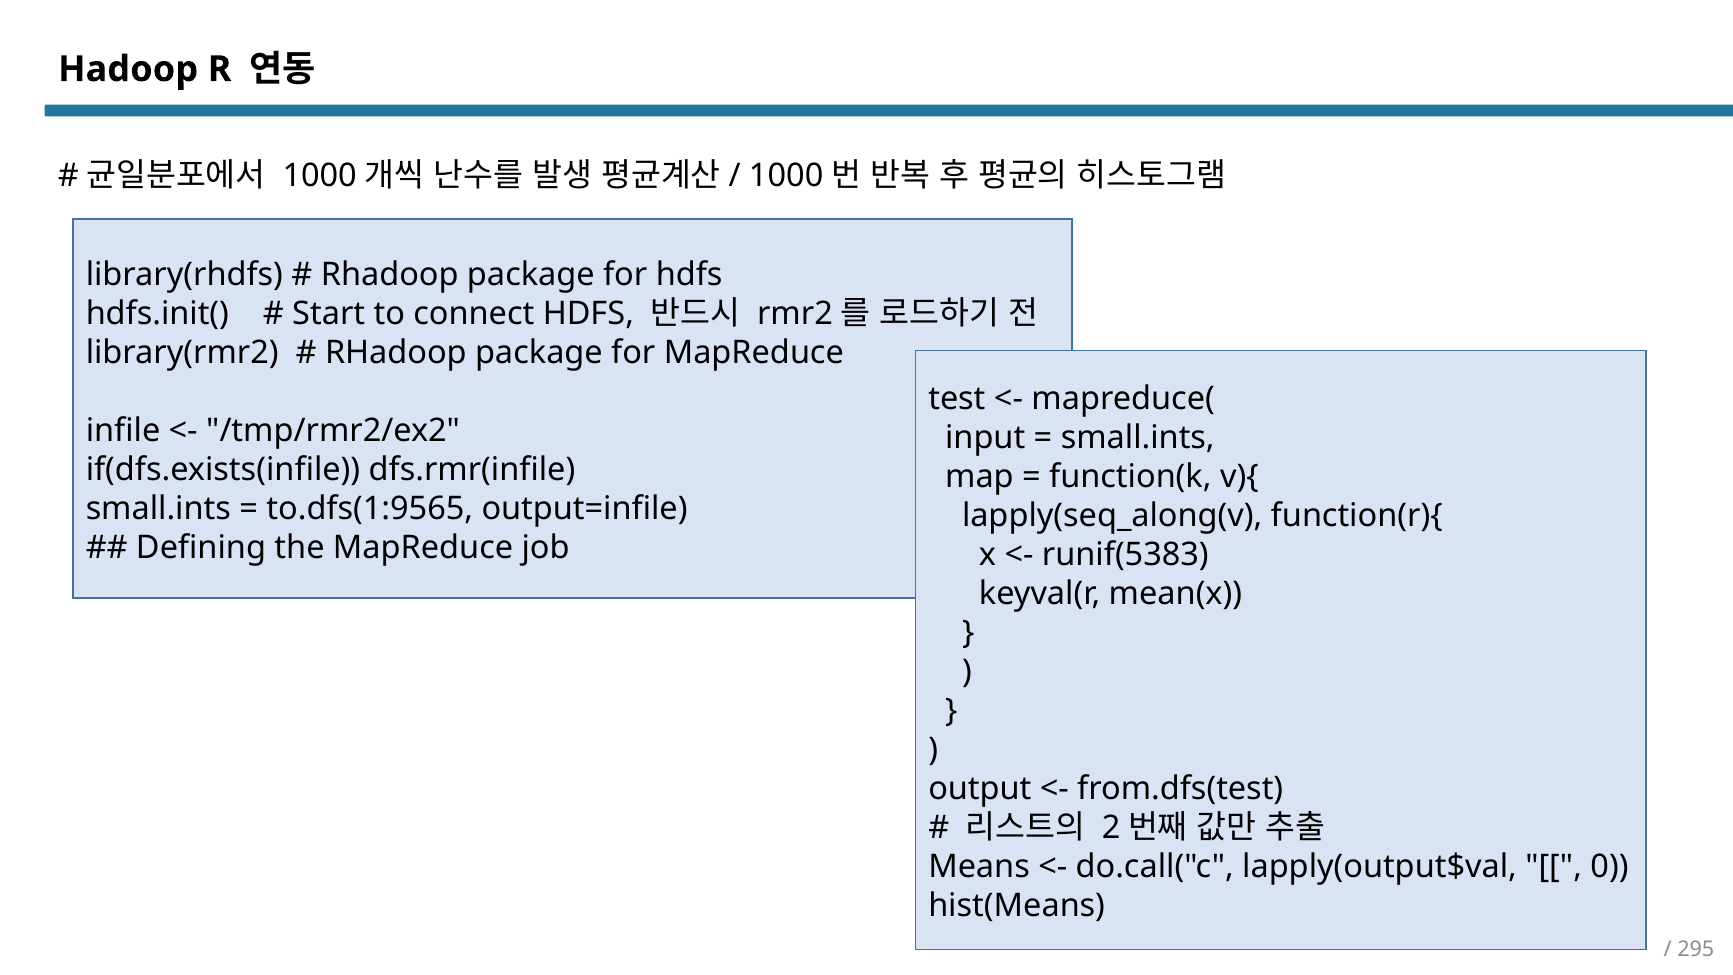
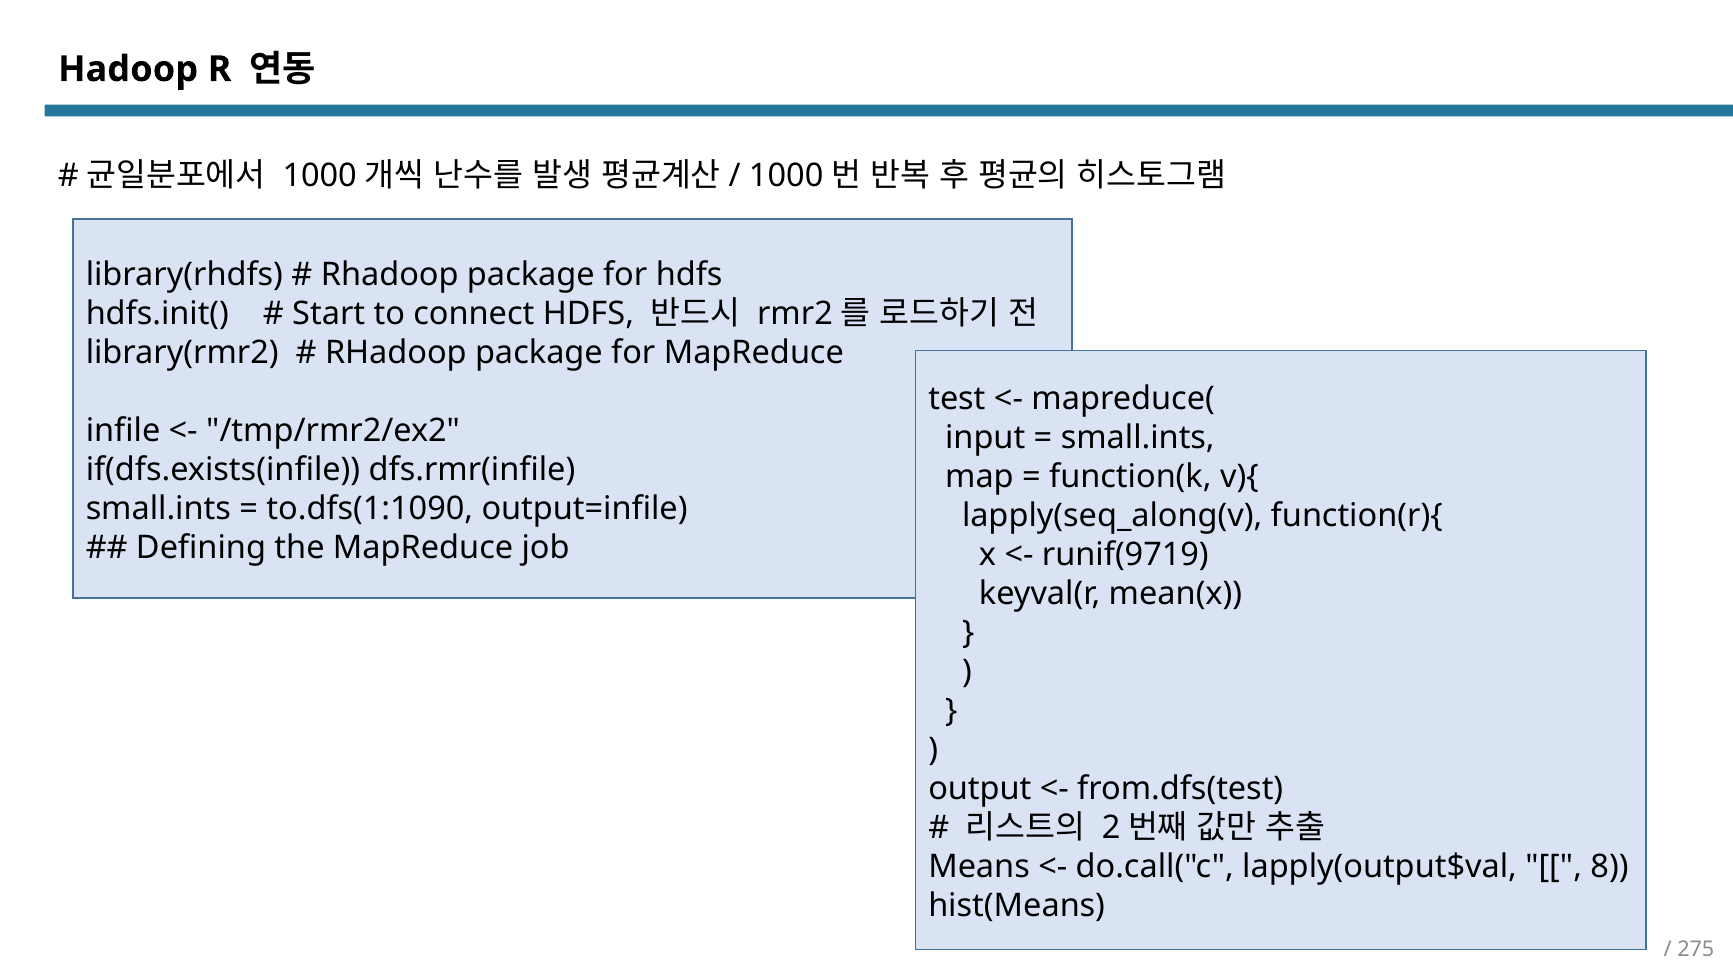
to.dfs(1:9565: to.dfs(1:9565 -> to.dfs(1:1090 (370, 508)
runif(5383: runif(5383 -> runif(9719 (1125, 555)
0: 0 -> 8 (1609, 867)
295: 295 -> 275 (1696, 950)
